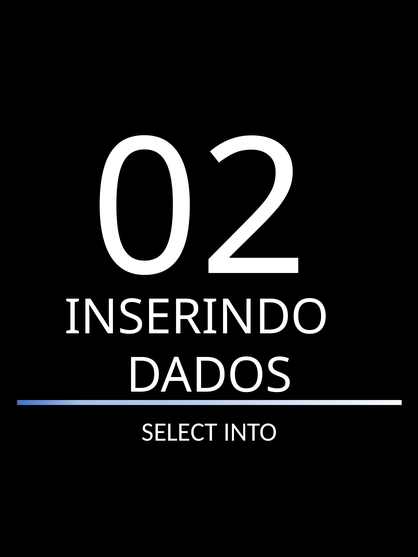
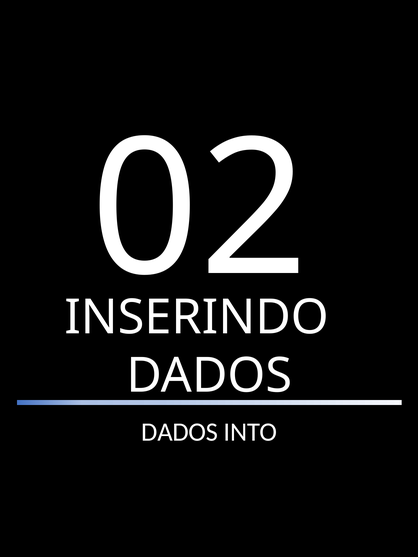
SELECT: SELECT -> DADOS (180, 432)
